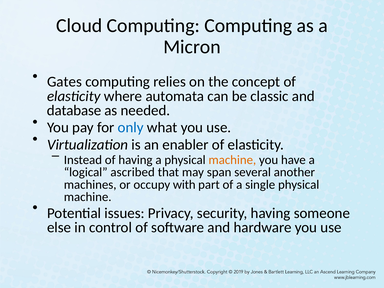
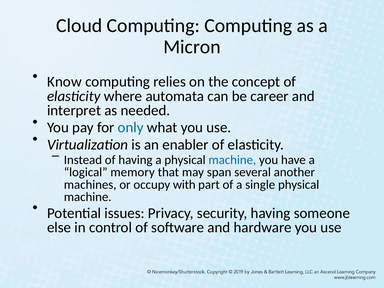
Gates: Gates -> Know (64, 82)
classic: classic -> career (270, 96)
database: database -> interpret (74, 110)
machine colour: orange -> blue (232, 160)
ascribed: ascribed -> memory (133, 172)
